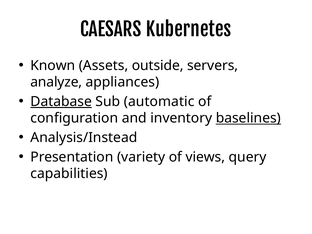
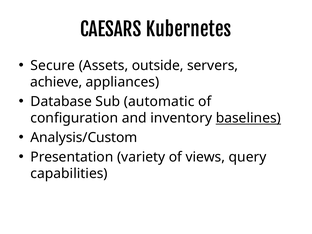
Known: Known -> Secure (53, 65)
analyze: analyze -> achieve (56, 82)
Database underline: present -> none (61, 102)
Analysis/Instead: Analysis/Instead -> Analysis/Custom (84, 138)
